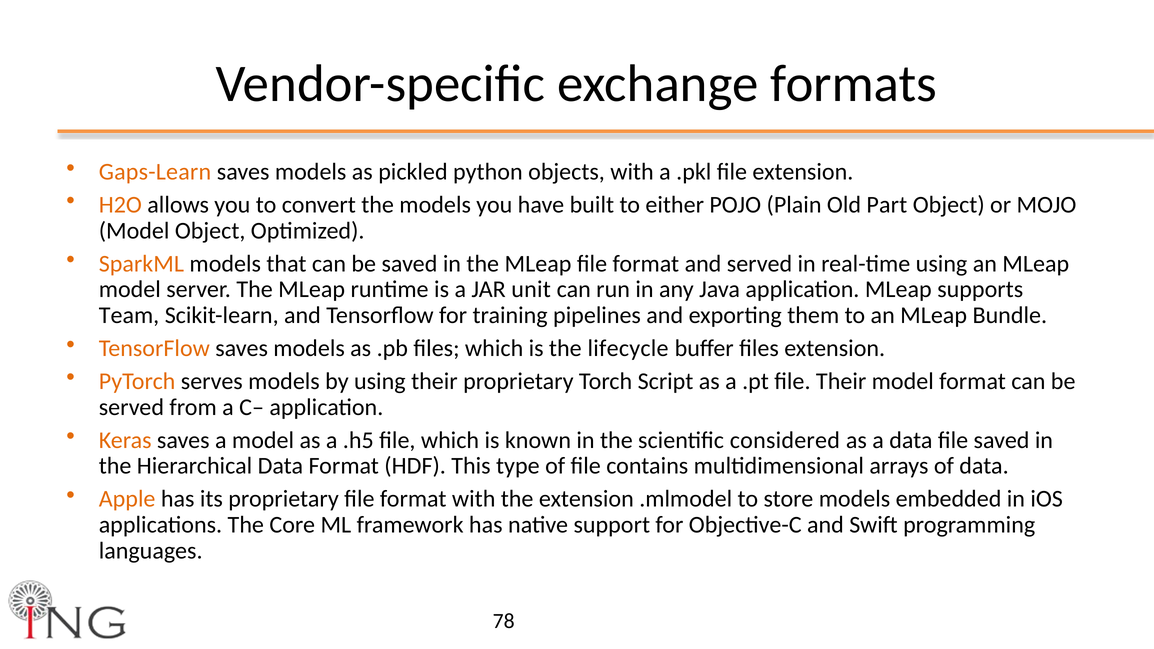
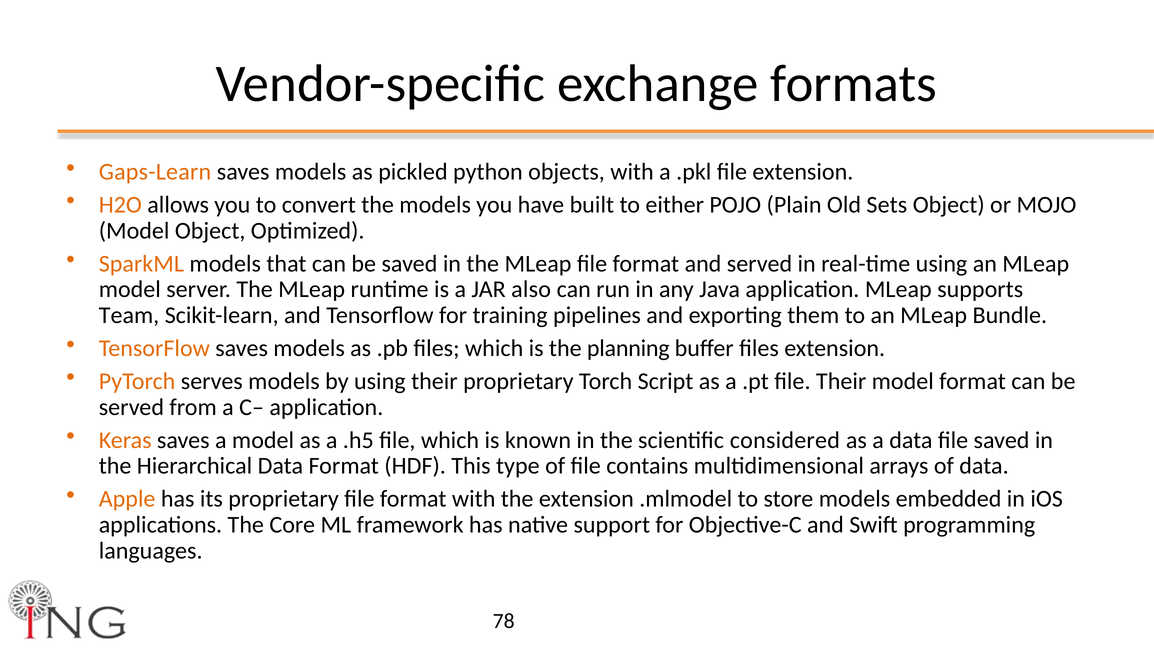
Part: Part -> Sets (887, 205)
unit: unit -> also (531, 290)
lifecycle: lifecycle -> planning (628, 348)
